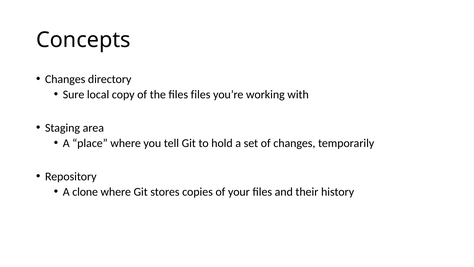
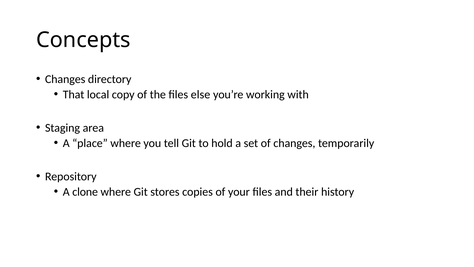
Sure: Sure -> That (74, 94)
files files: files -> else (201, 94)
